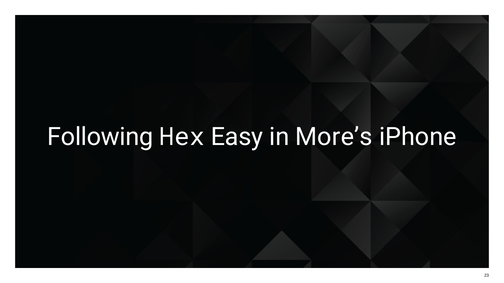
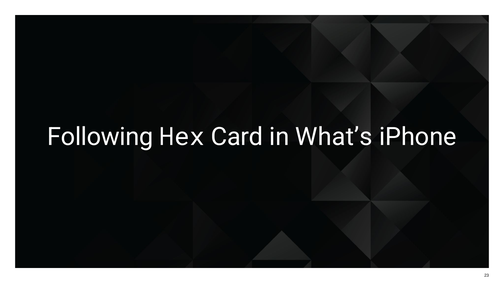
Easy: Easy -> Card (237, 137)
More’s: More’s -> What’s (334, 137)
